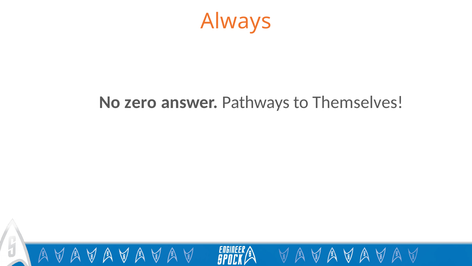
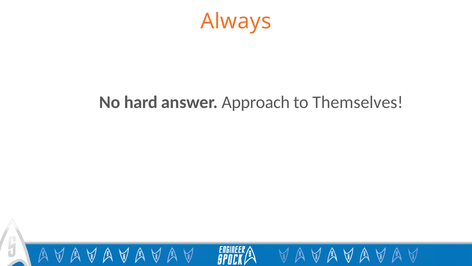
zero: zero -> hard (141, 102)
Pathways: Pathways -> Approach (256, 102)
